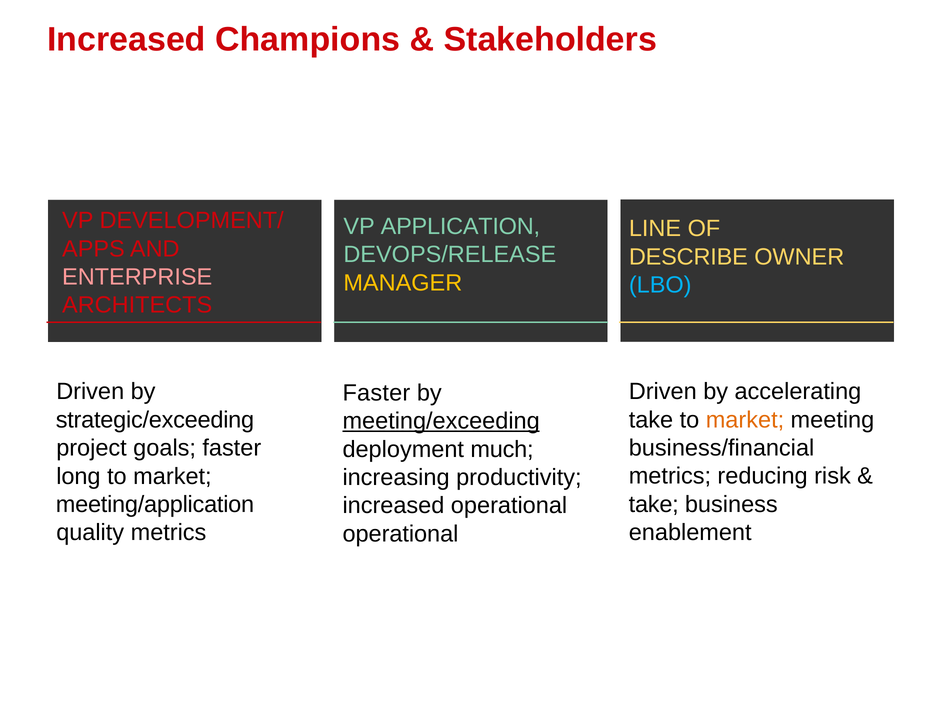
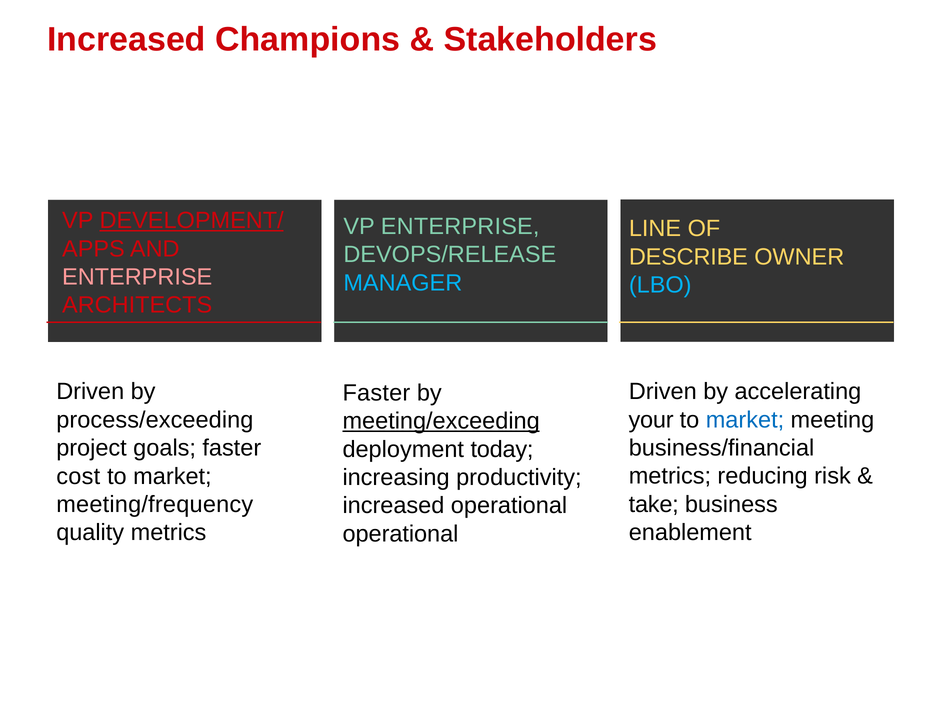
DEVELOPMENT/ underline: none -> present (192, 221)
VP APPLICATION: APPLICATION -> ENTERPRISE (460, 227)
MANAGER colour: yellow -> light blue (403, 283)
strategic/exceeding: strategic/exceeding -> process/exceeding (155, 420)
take: take -> your (651, 420)
market colour: orange -> blue (745, 420)
much: much -> today (502, 450)
long: long -> cost (78, 477)
meeting/application: meeting/application -> meeting/frequency (155, 505)
